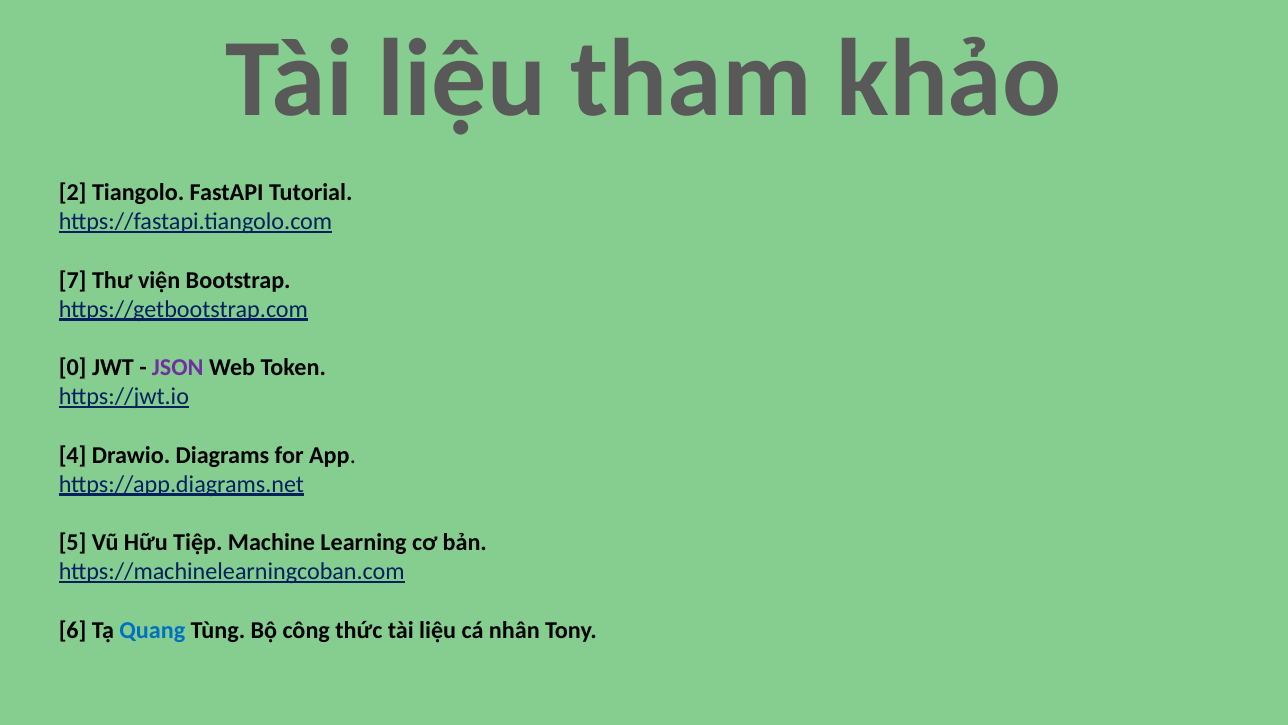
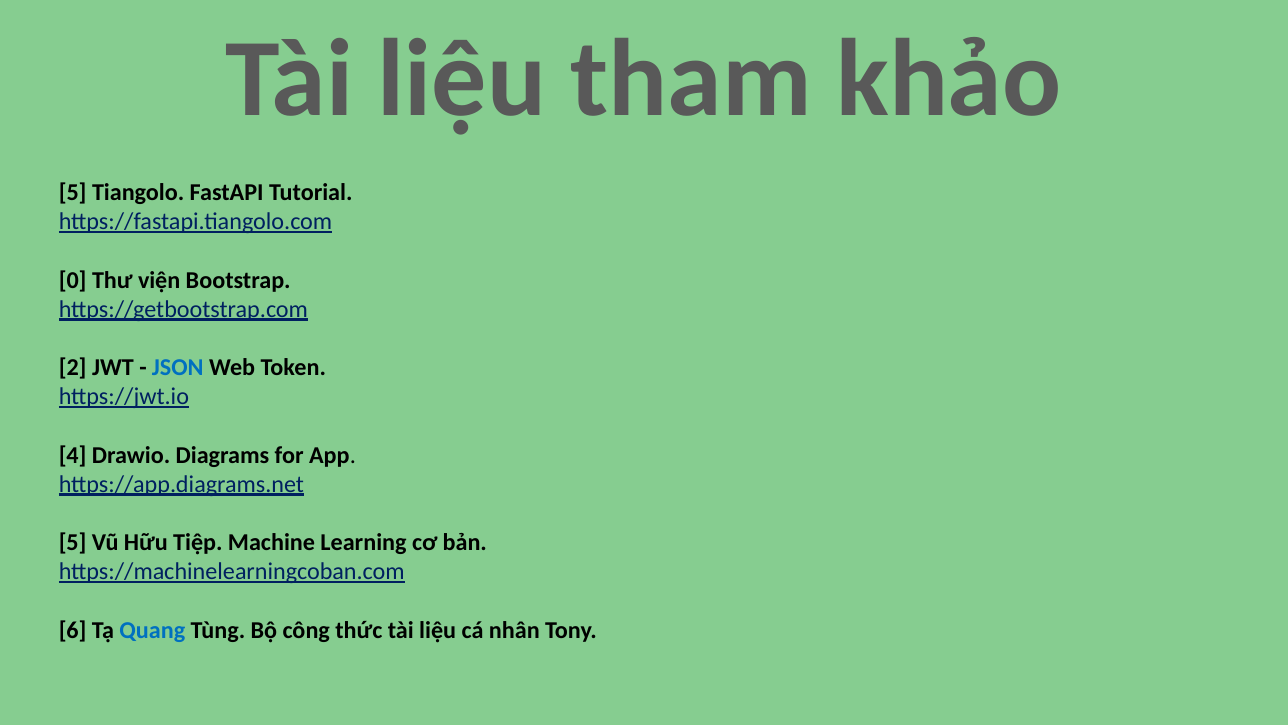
2: 2 -> 5 (73, 193)
7: 7 -> 0 (73, 280)
0: 0 -> 2 (73, 367)
JSON colour: purple -> blue (178, 367)
